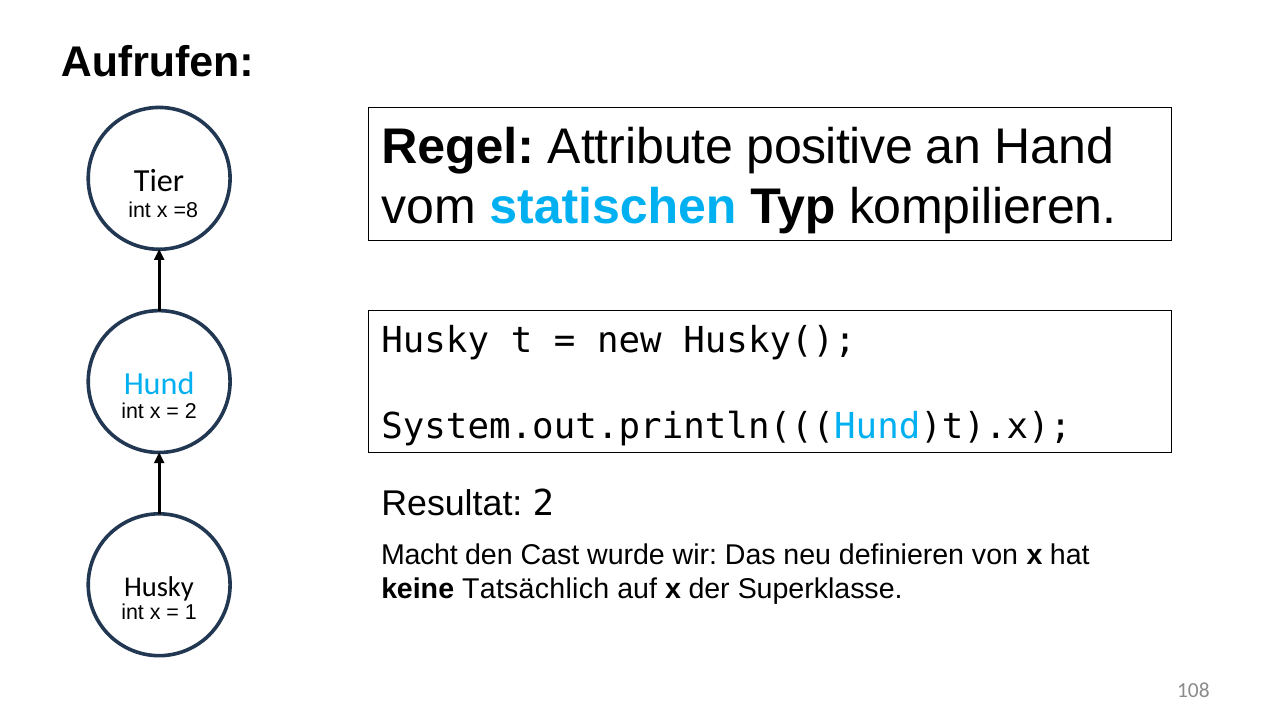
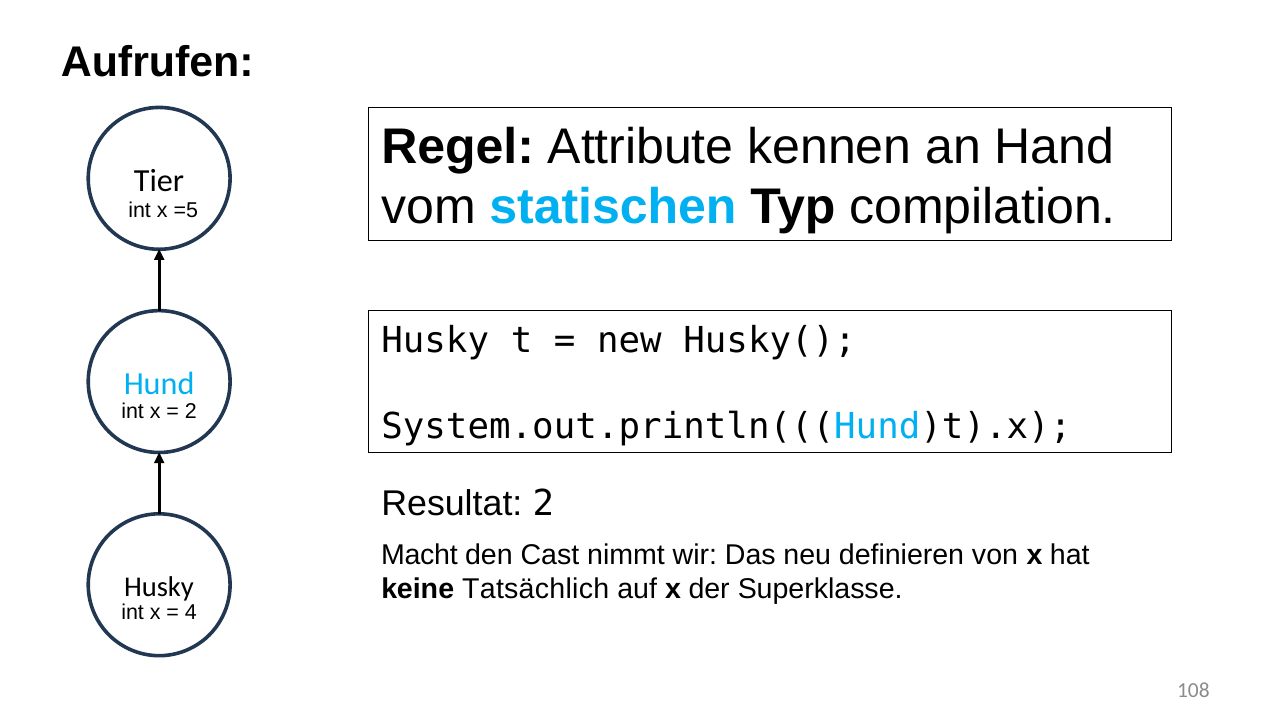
positive: positive -> kennen (830, 147)
kompilieren: kompilieren -> compilation (983, 207)
=8: =8 -> =5 (186, 210)
wurde: wurde -> nimmt (626, 555)
1: 1 -> 4 (191, 612)
